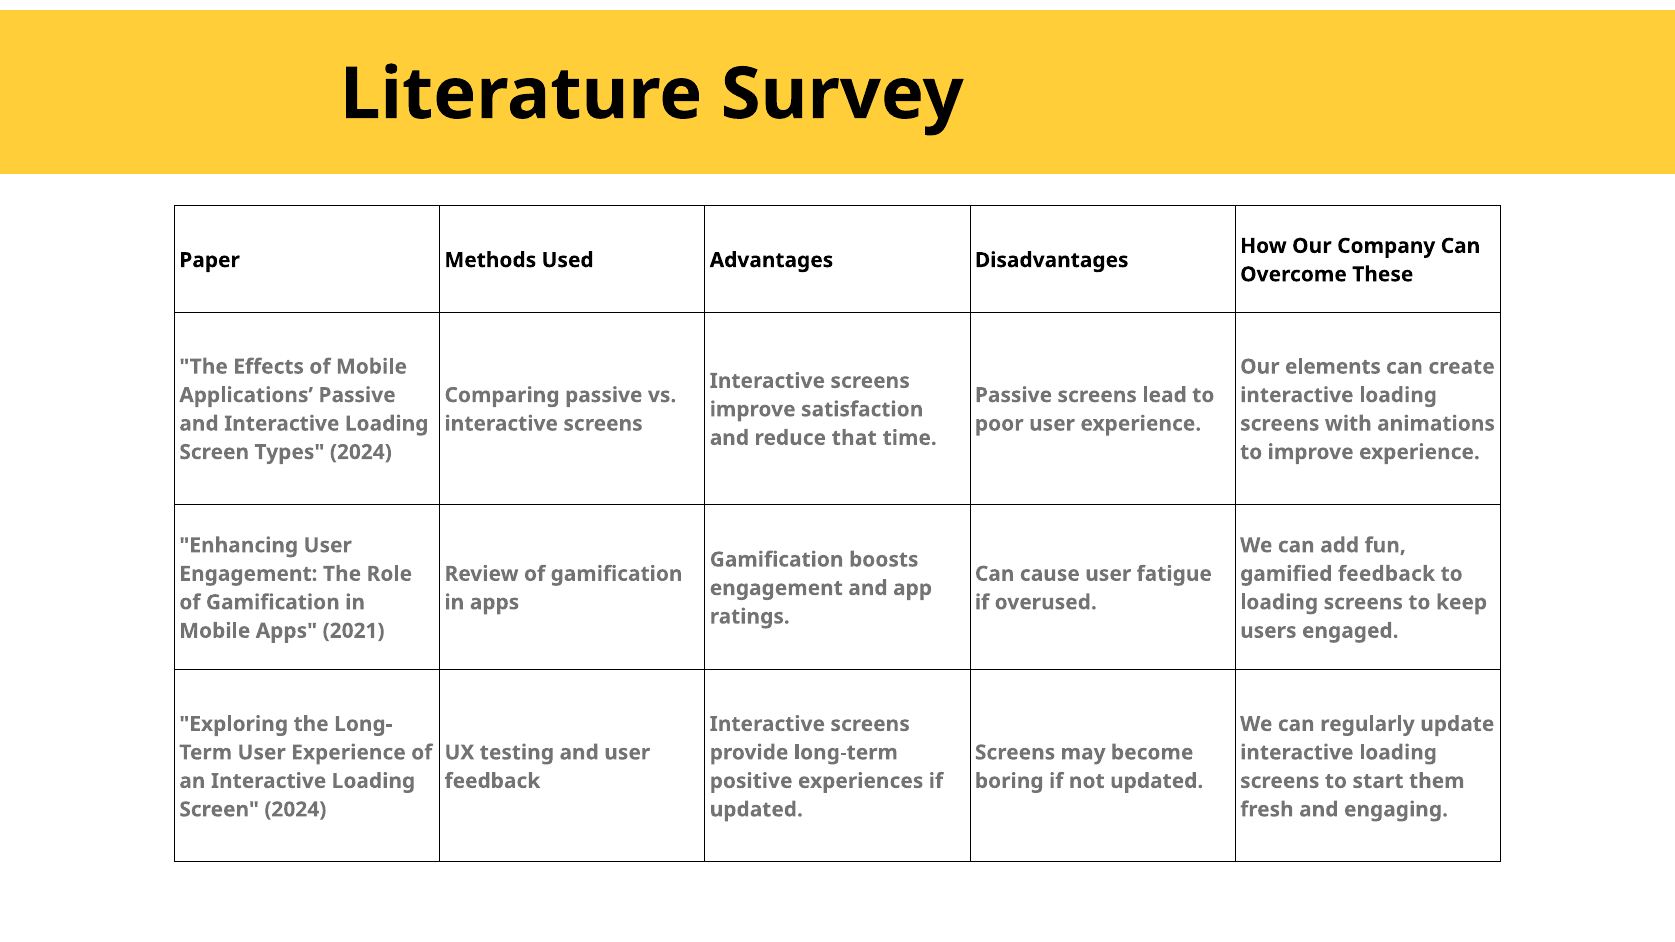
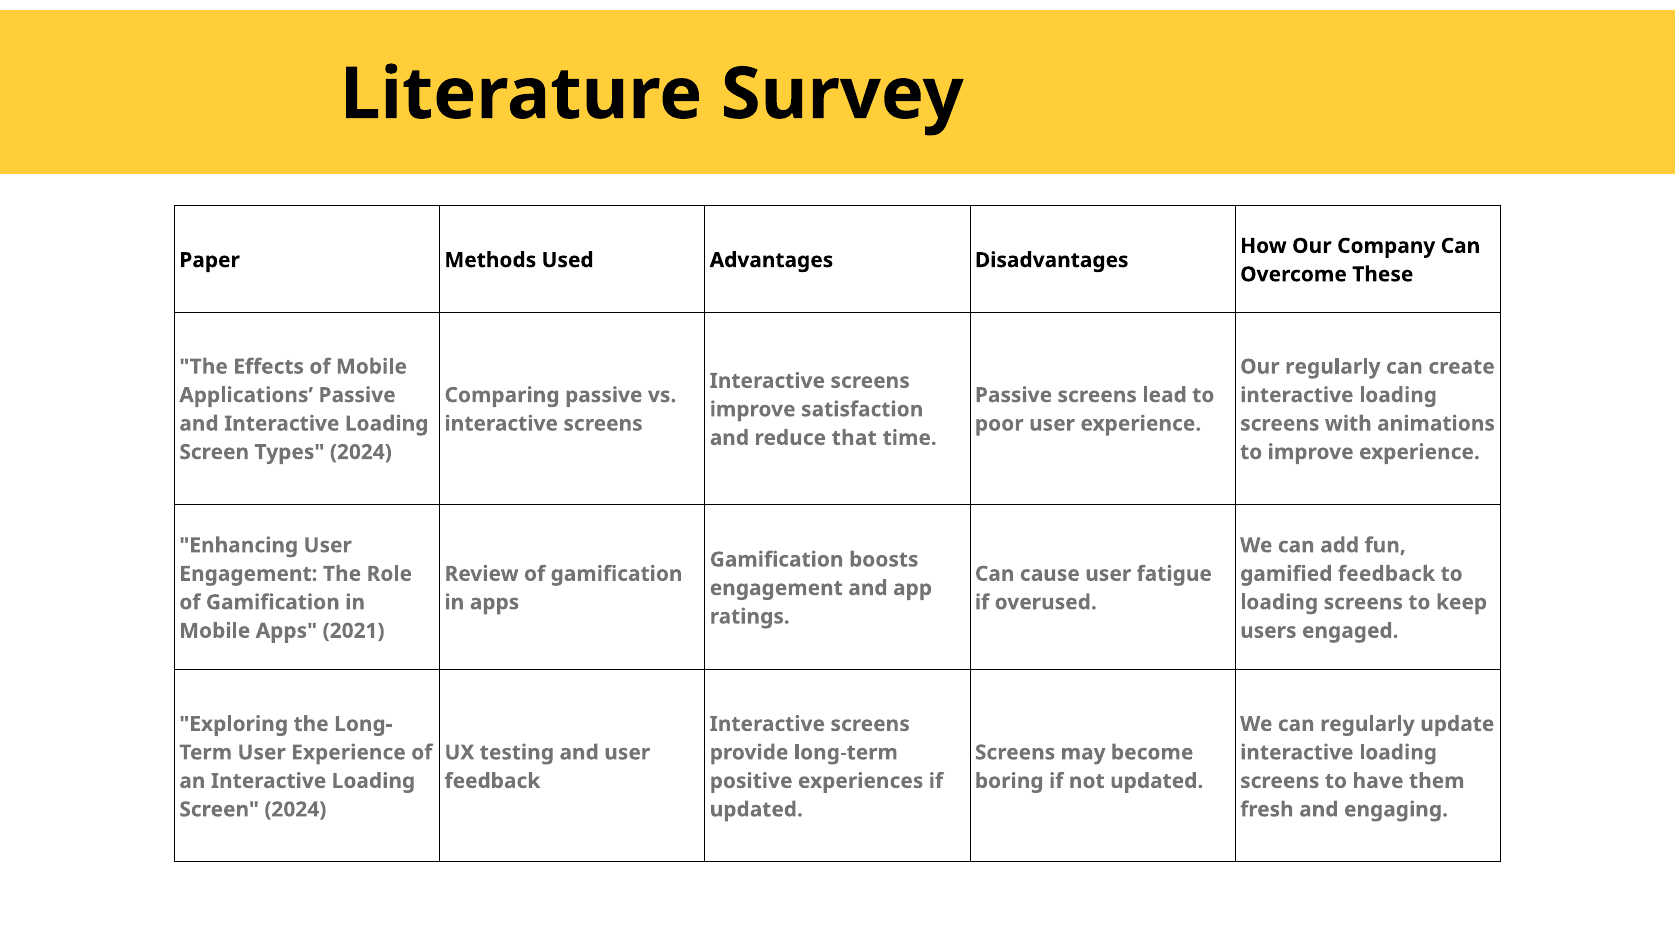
Our elements: elements -> regularly (1333, 367)
start: start -> have (1378, 781)
